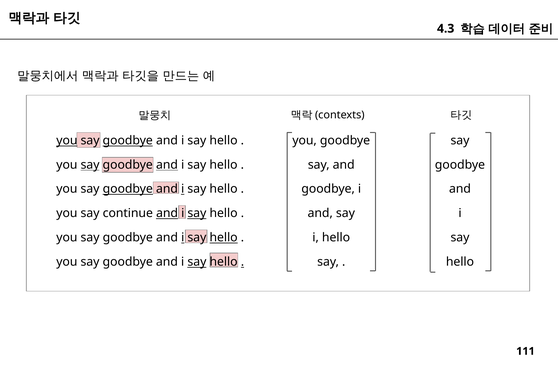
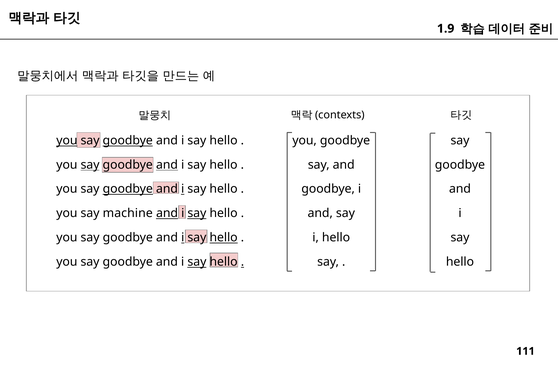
4.3: 4.3 -> 1.9 (446, 29)
continue: continue -> machine (128, 213)
